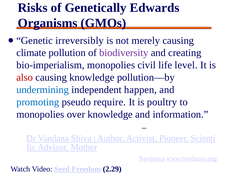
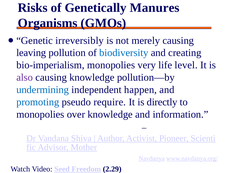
Edwards: Edwards -> Manures (155, 8)
climate: climate -> leaving (31, 53)
biodiversity colour: purple -> blue (124, 53)
civil: civil -> very (147, 65)
also colour: red -> purple (25, 77)
poultry: poultry -> directly (162, 102)
